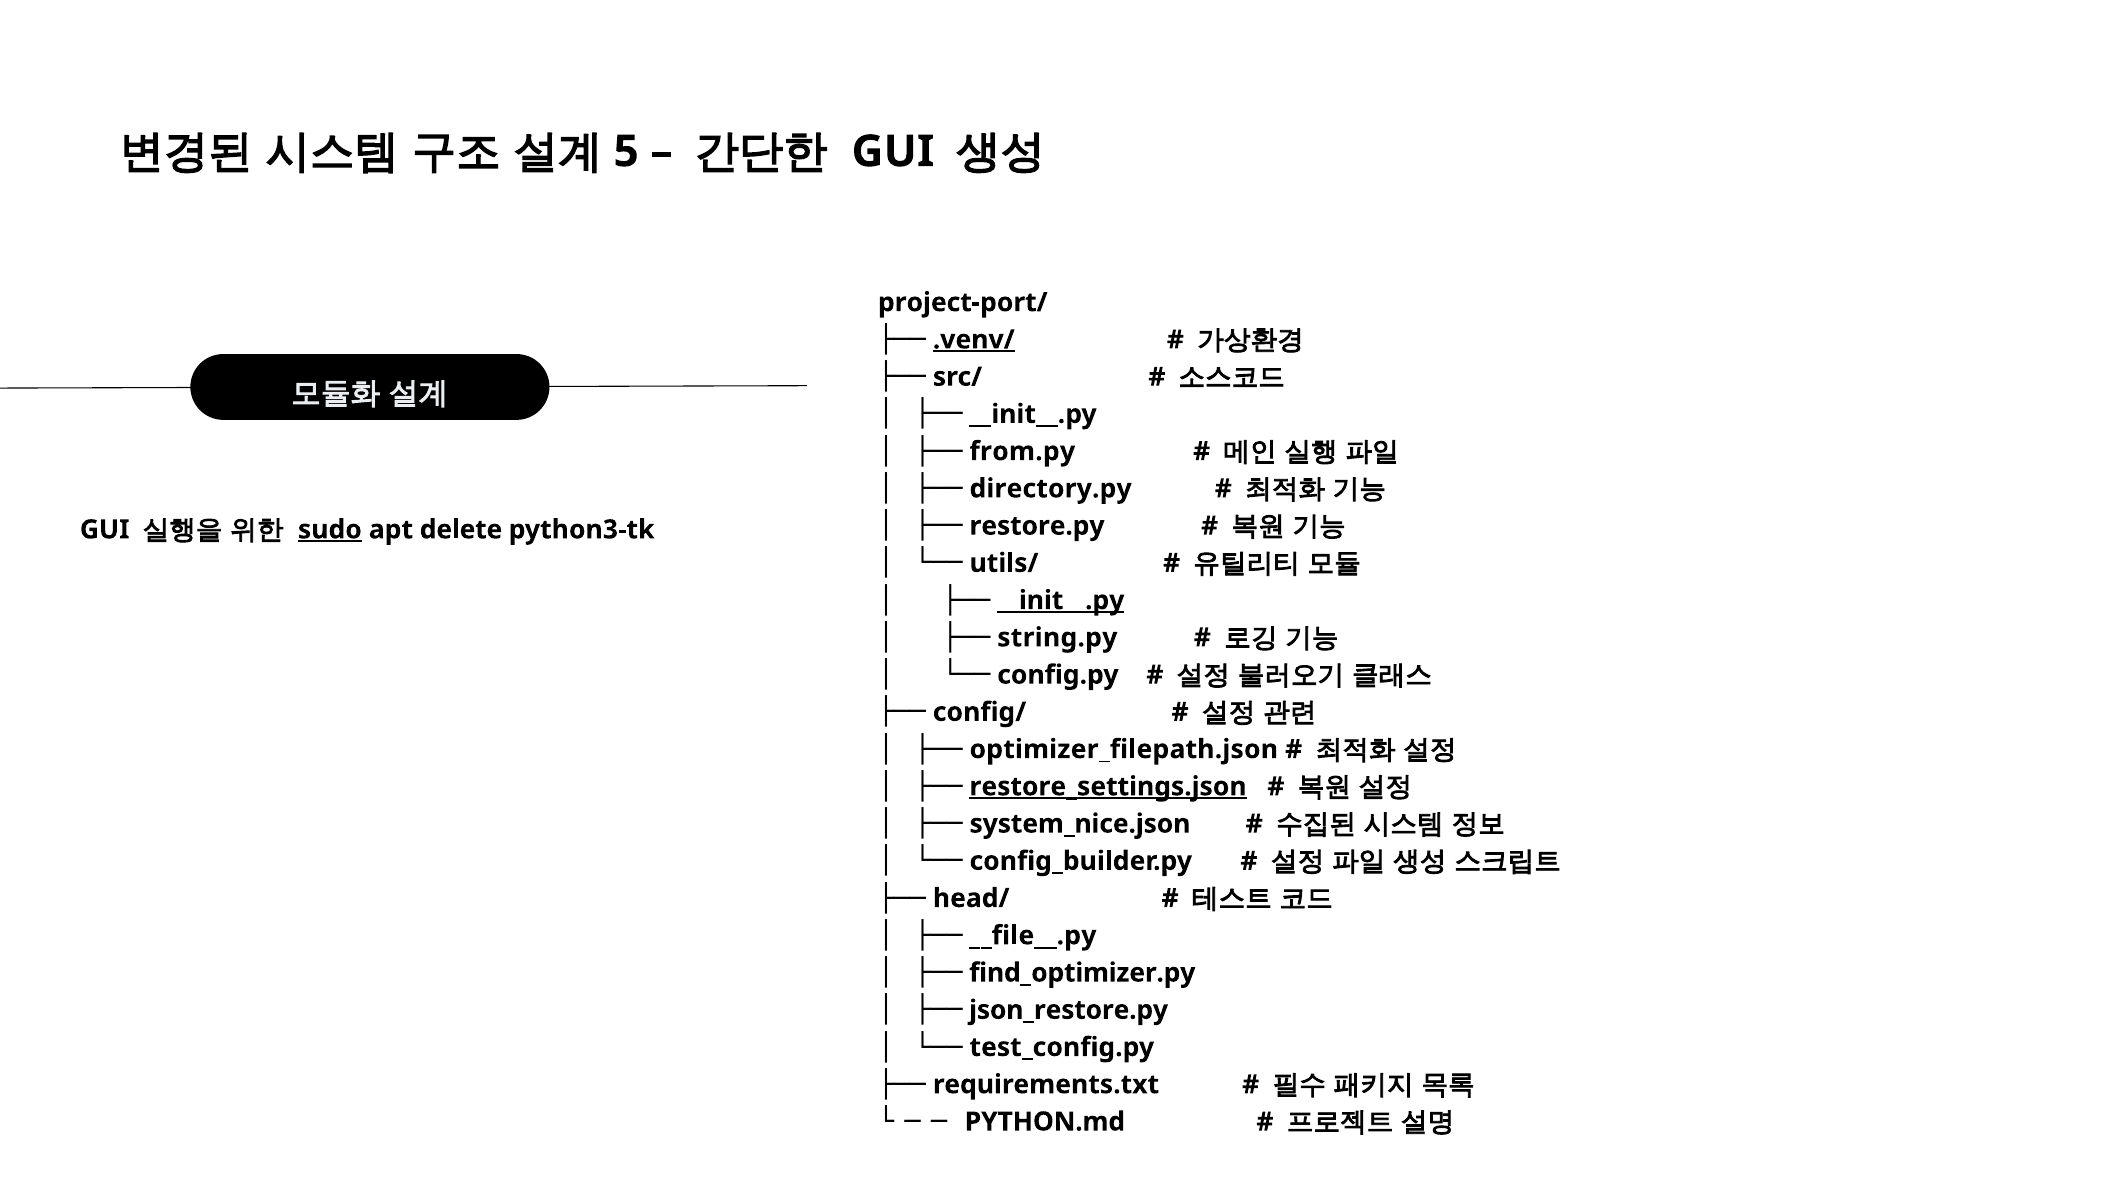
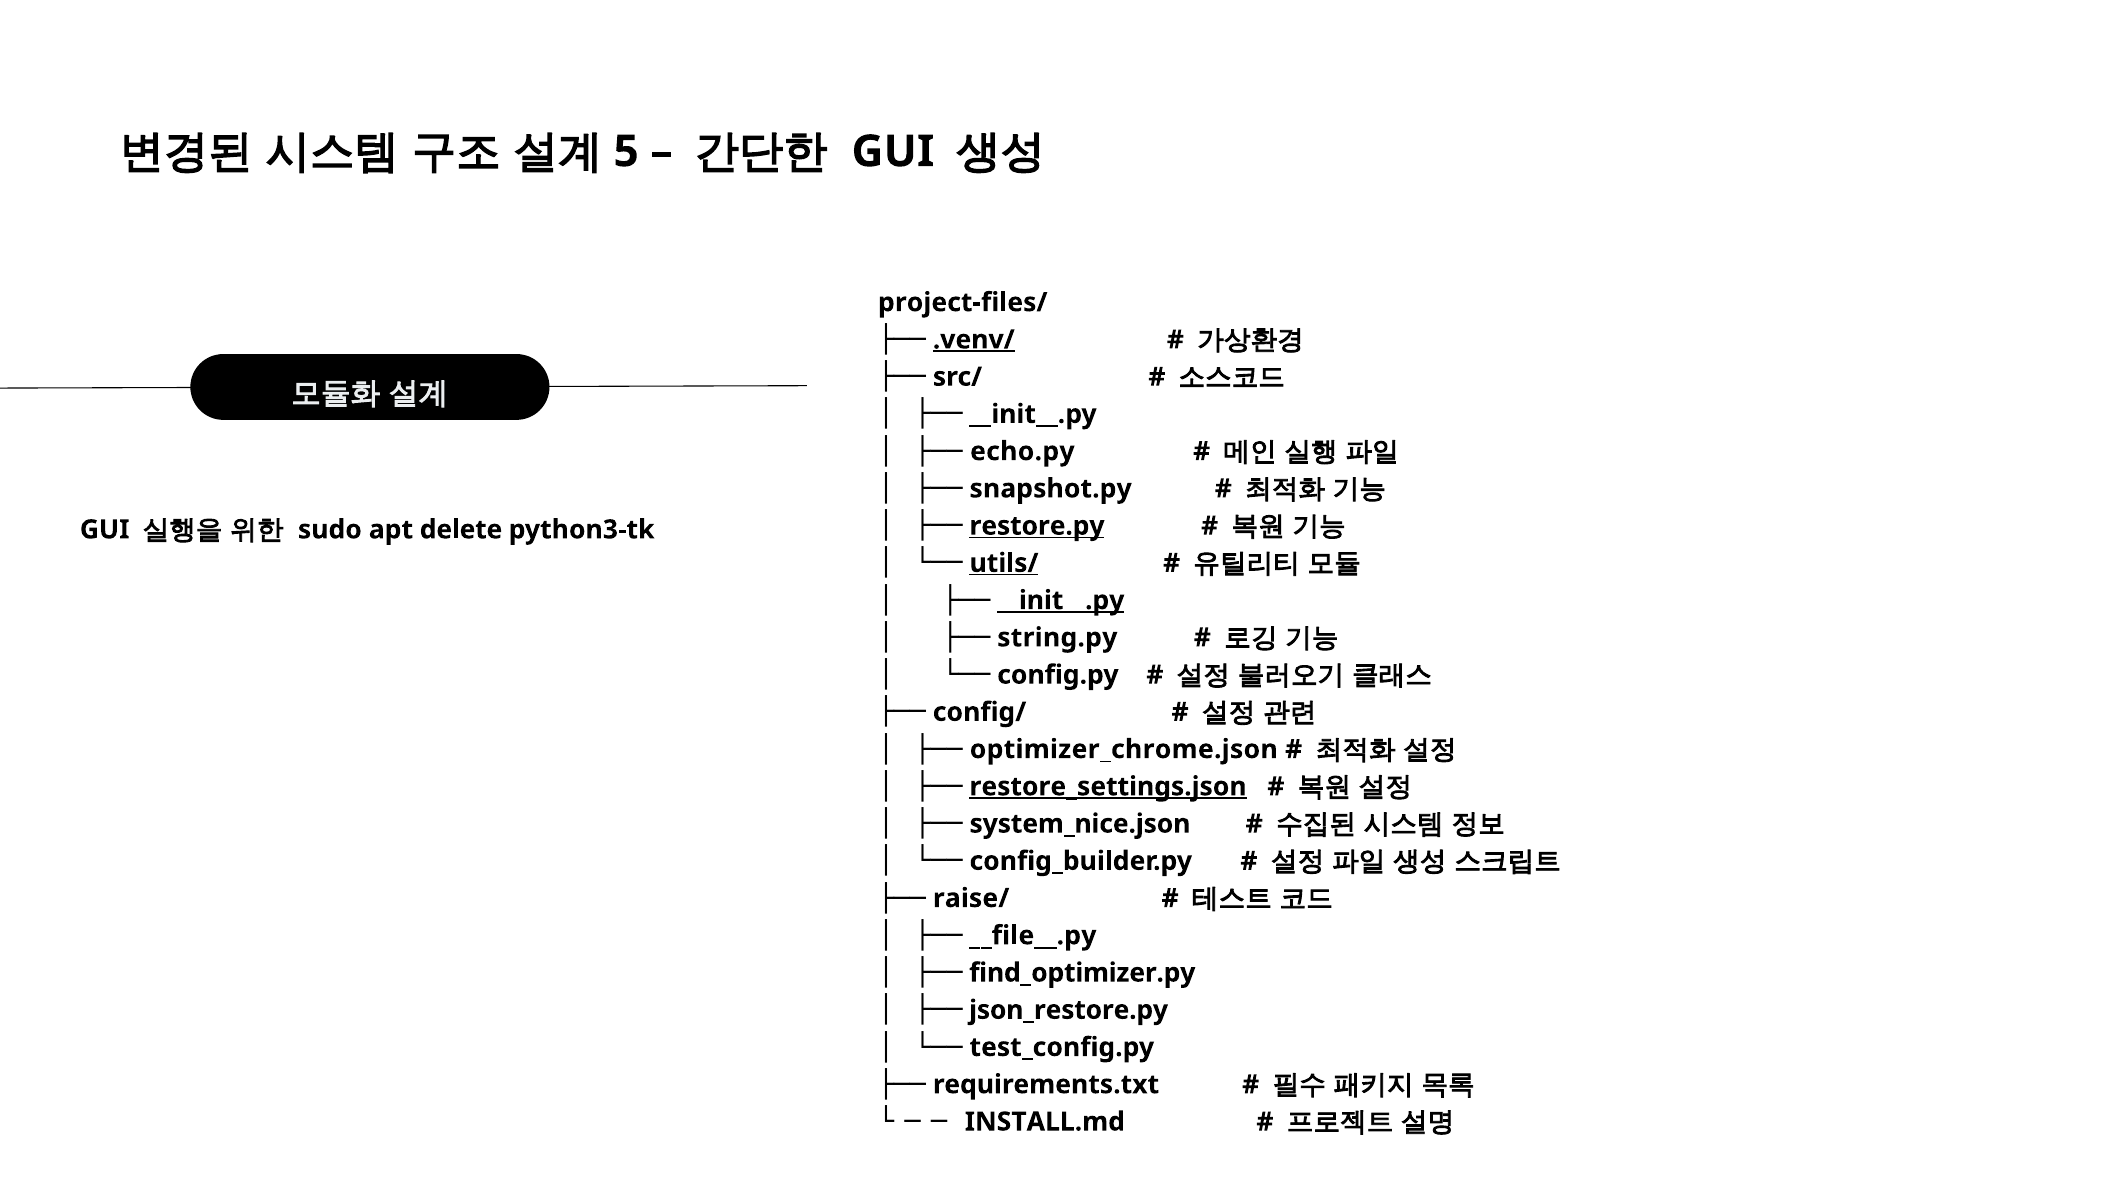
project-port/: project-port/ -> project-files/ (963, 302)
from.py: from.py -> echo.py (1022, 451)
directory.py: directory.py -> snapshot.py (1051, 489)
restore.py underline: none -> present (1037, 526)
sudo underline: present -> none (330, 530)
utils/ underline: none -> present (1004, 563)
optimizer_filepath.json: optimizer_filepath.json -> optimizer_chrome.json (1124, 749)
head/: head/ -> raise/ (971, 898)
PYTHON.md: PYTHON.md -> INSTALL.md (1045, 1122)
